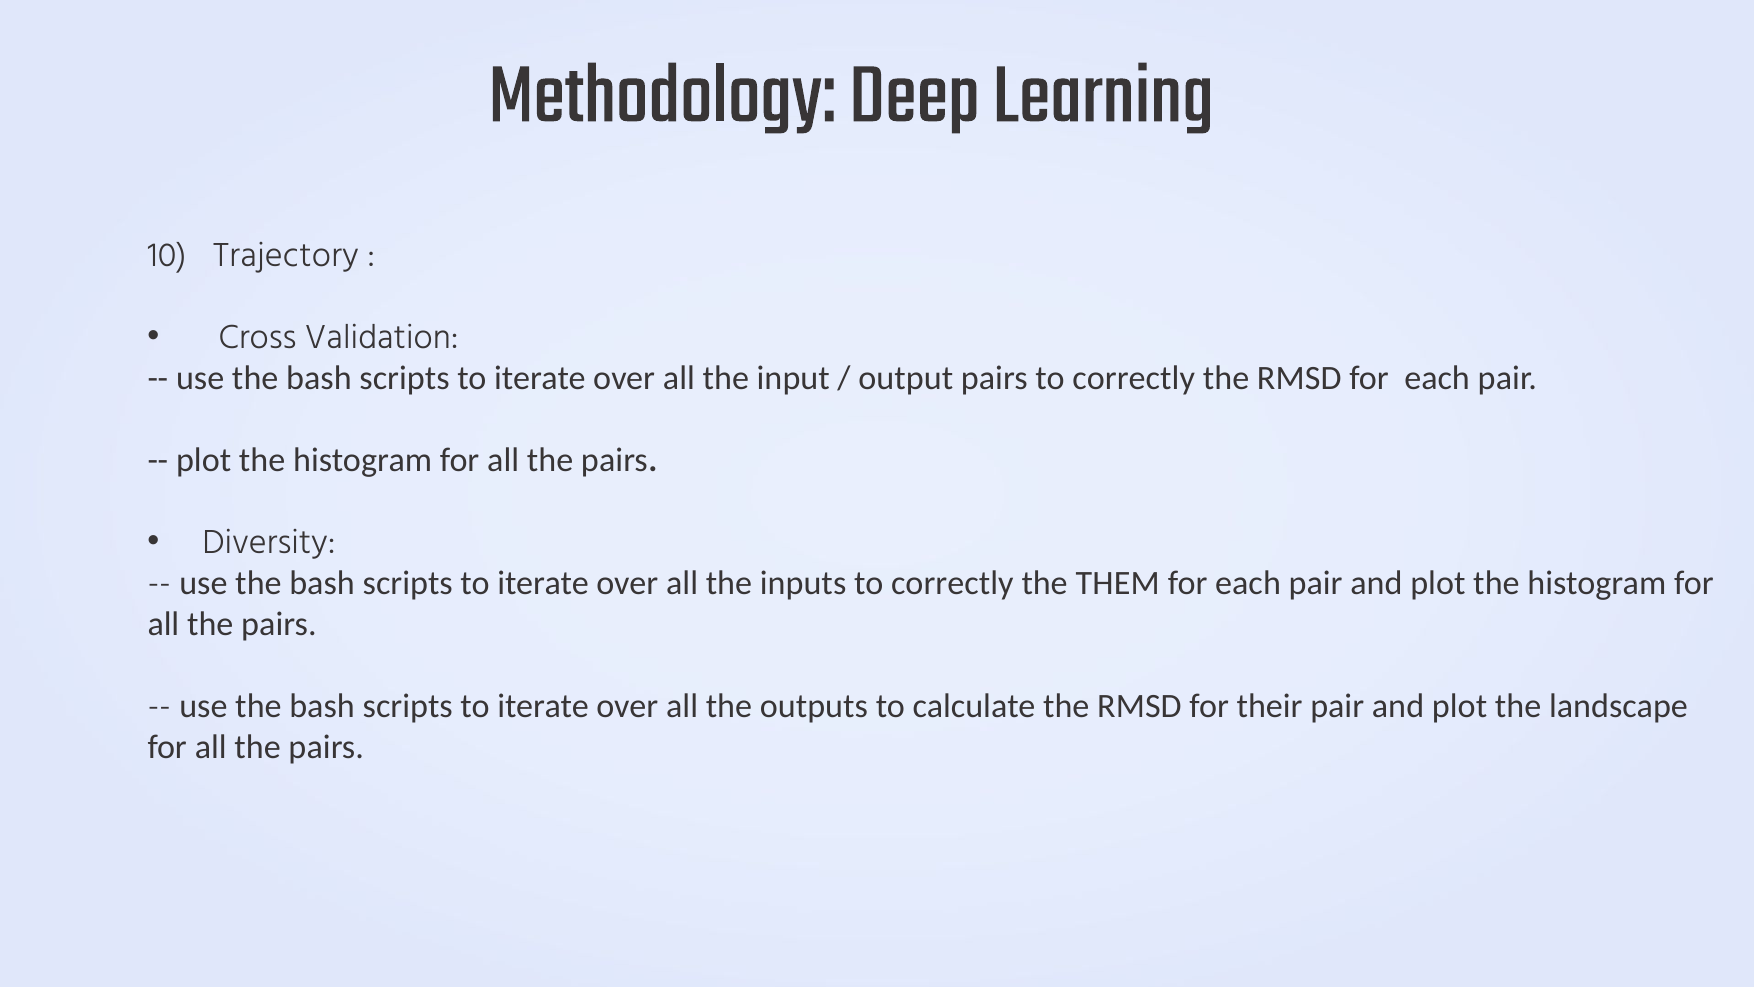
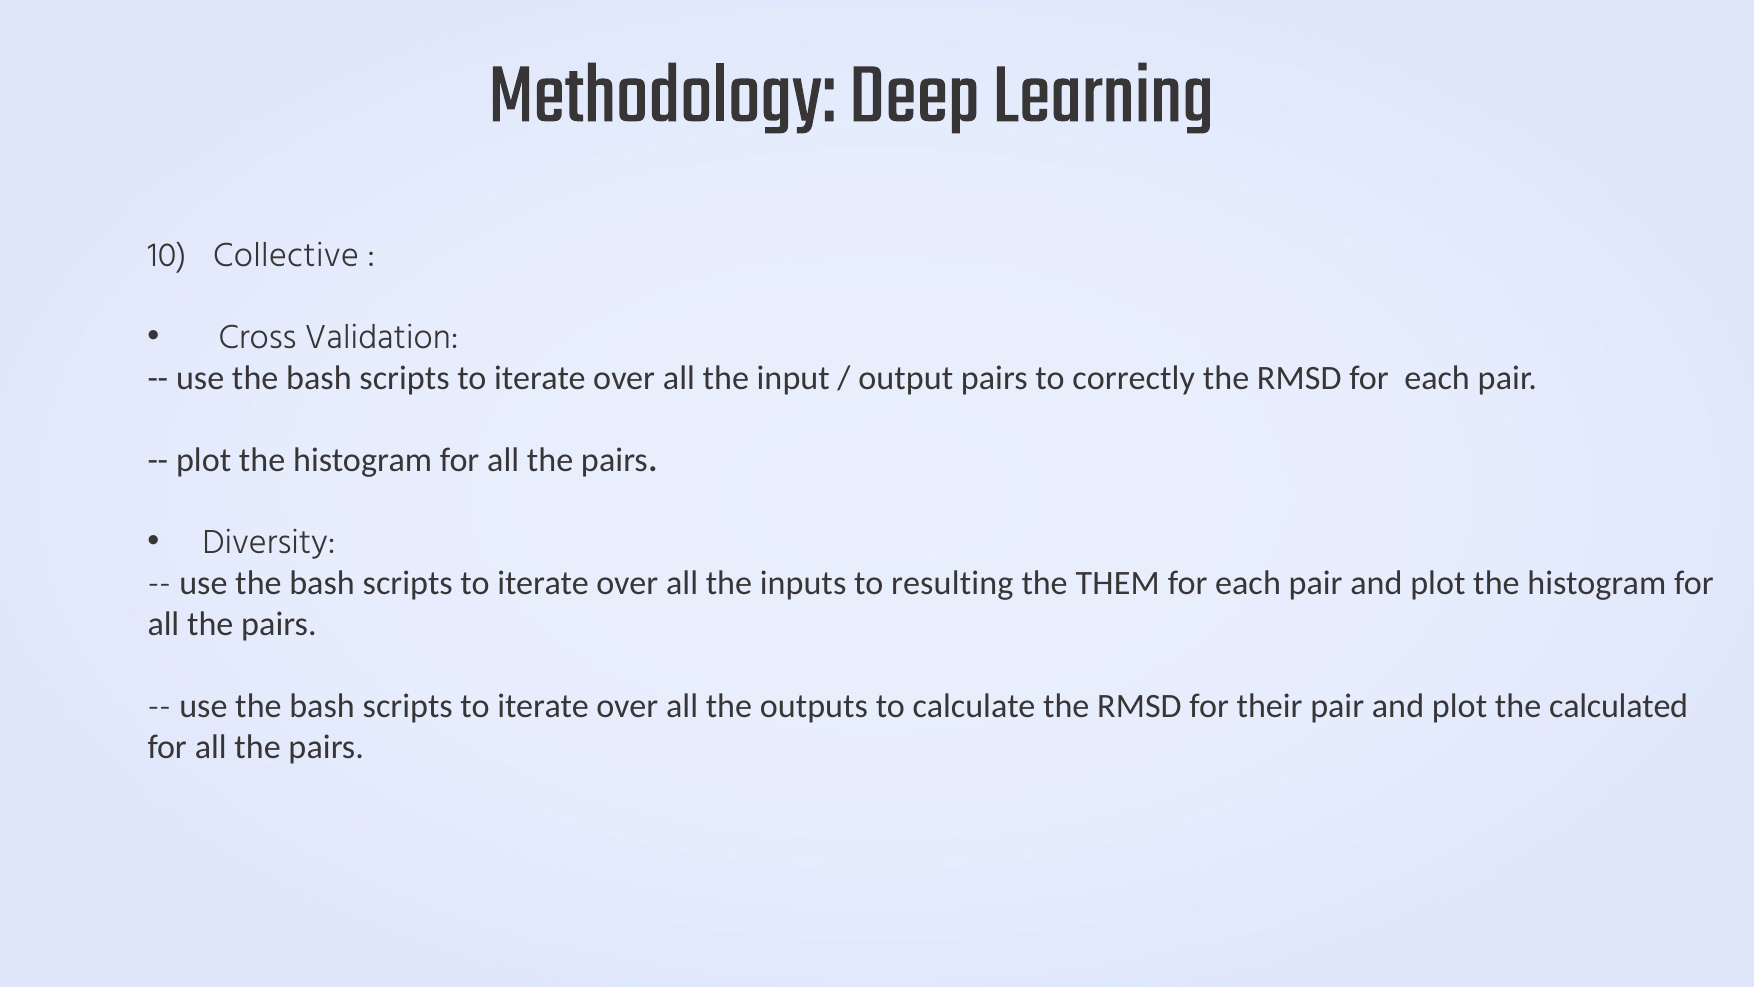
Trajectory: Trajectory -> Collective (286, 256)
inputs to correctly: correctly -> resulting (952, 583)
landscape: landscape -> calculated (1619, 706)
